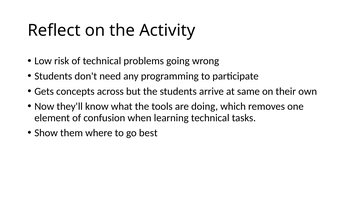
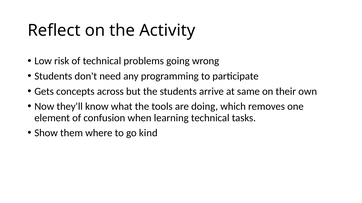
best: best -> kind (148, 133)
